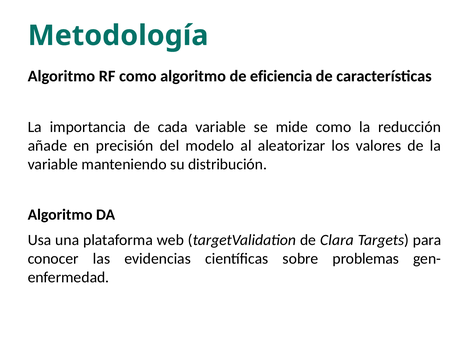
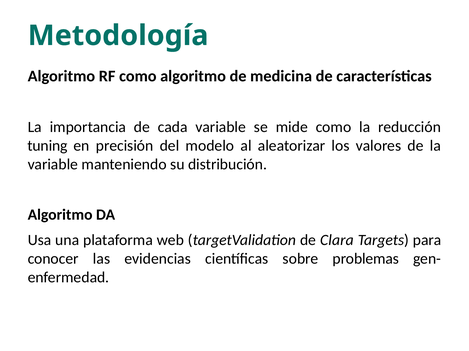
eficiencia: eficiencia -> medicina (281, 76)
añade: añade -> tuning (48, 146)
